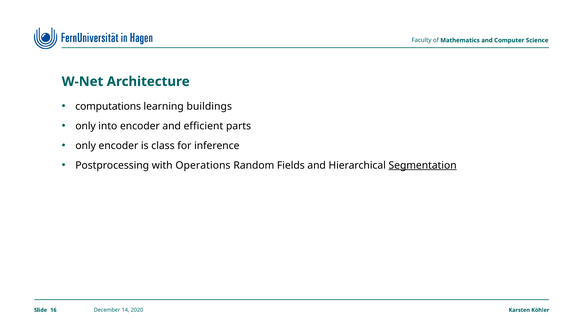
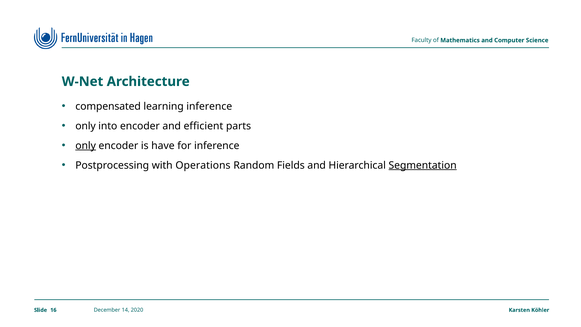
computations: computations -> compensated (108, 106)
learning buildings: buildings -> inference (209, 106)
only underline: none -> present (86, 146)
class: class -> have (163, 146)
